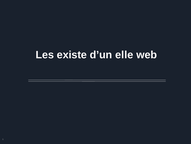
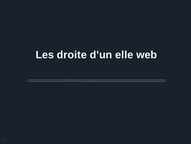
existe: existe -> droite (72, 55)
